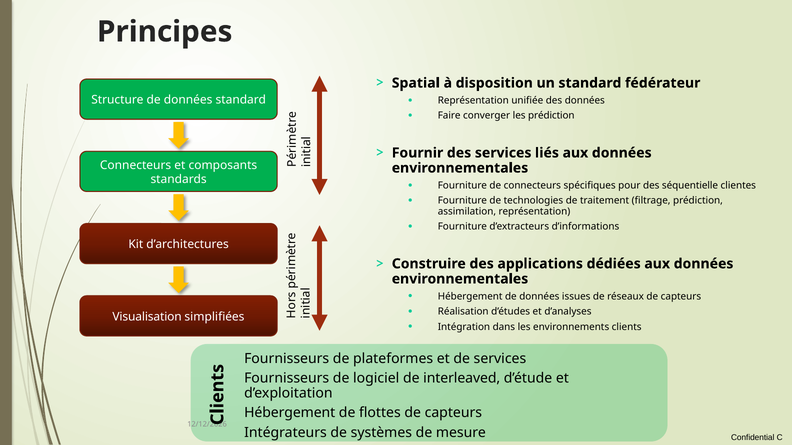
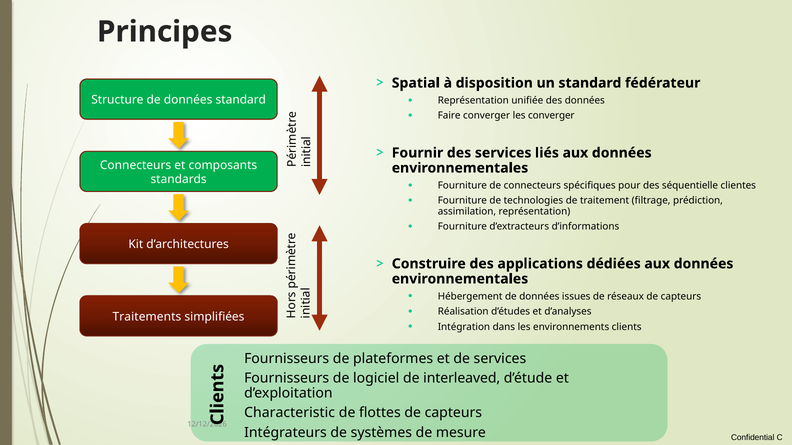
les prédiction: prédiction -> converger (551, 116)
Visualisation: Visualisation -> Traitements (147, 317)
Hébergement: Hébergement -> Characteristic (290, 413)
